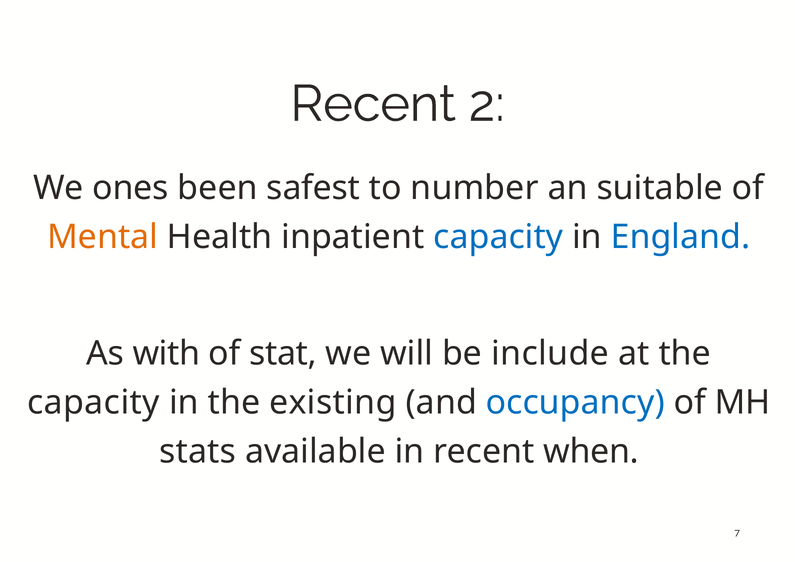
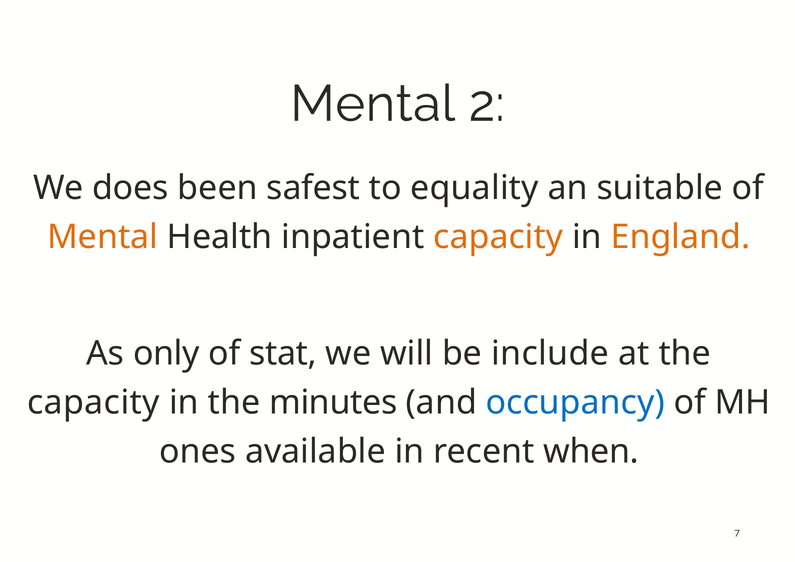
Recent: Recent -> Mental (373, 104)
ones: ones -> does (130, 188)
number: number -> equality (475, 188)
capacity colour: blue -> orange (498, 237)
England colour: blue -> orange (681, 237)
with: with -> only (166, 354)
existing: existing -> minutes (333, 403)
stats: stats -> ones (198, 452)
